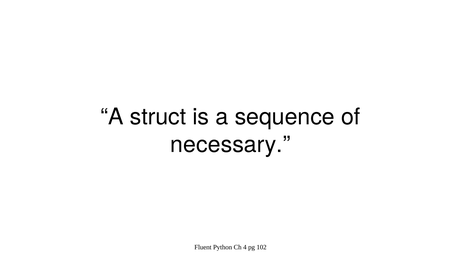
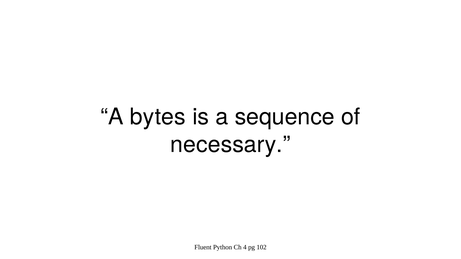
struct: struct -> bytes (158, 117)
